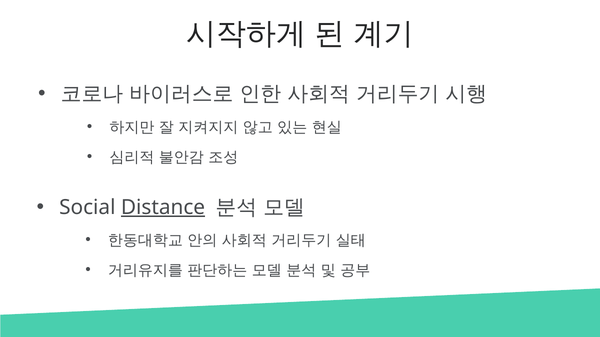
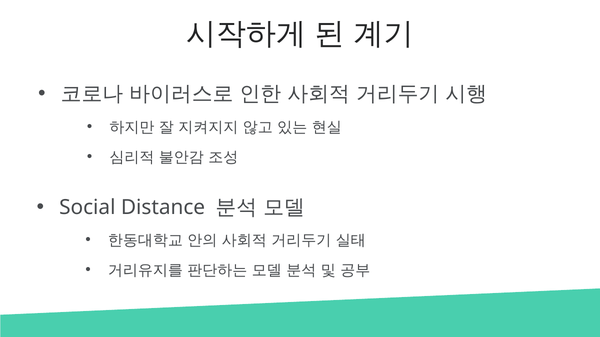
Distance underline: present -> none (163, 208)
